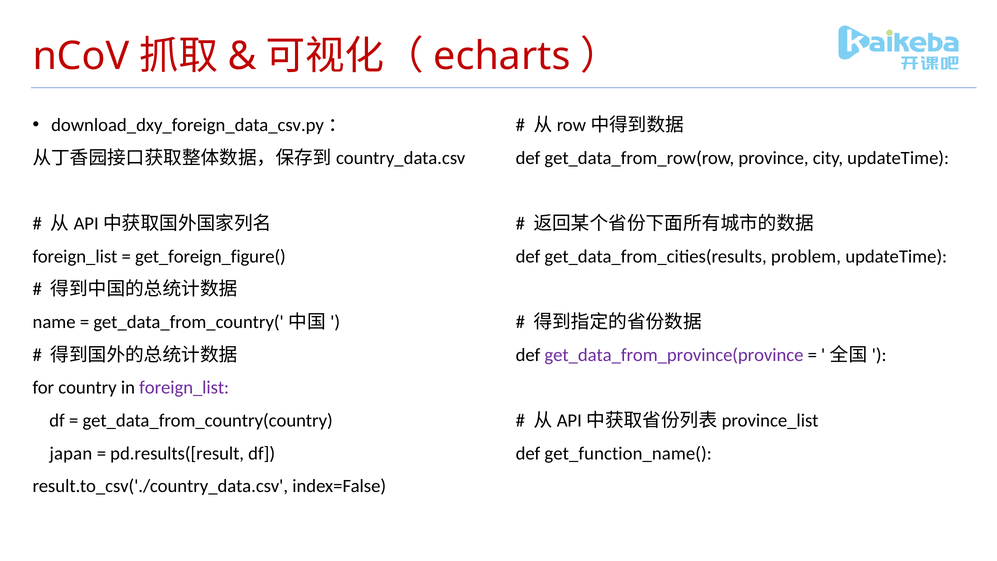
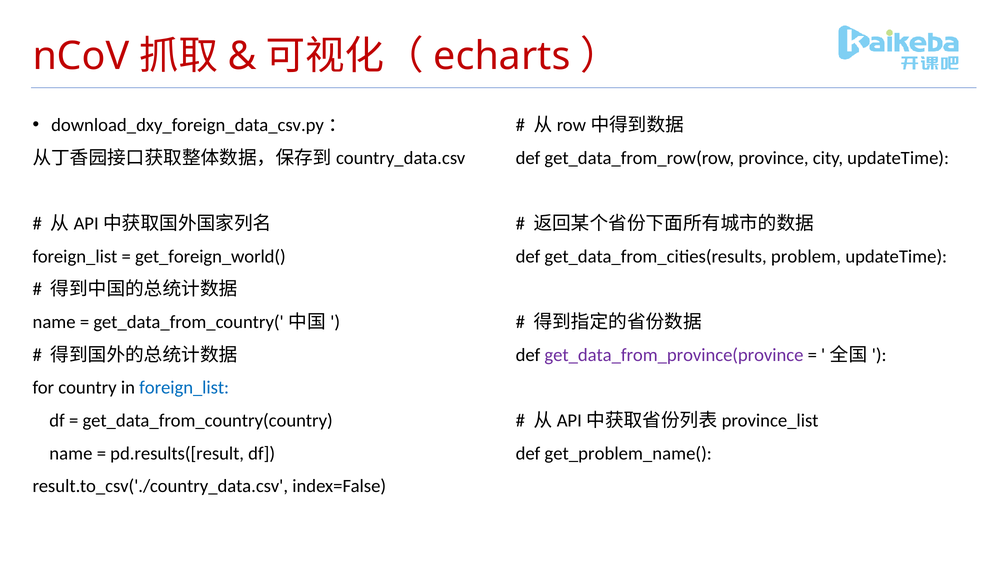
get_foreign_figure(: get_foreign_figure( -> get_foreign_world( (210, 256)
foreign_list colour: purple -> blue (184, 388)
japan: japan -> name (71, 453)
get_function_name(: get_function_name( -> get_problem_name( (628, 453)
